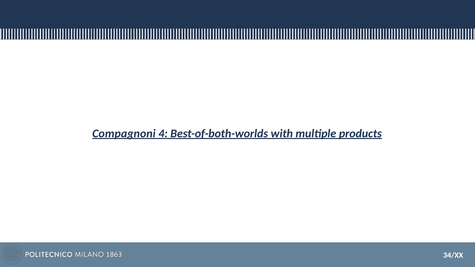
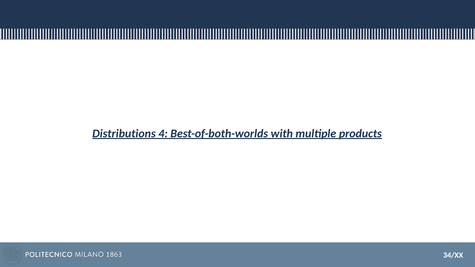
Compagnoni: Compagnoni -> Distributions (124, 134)
